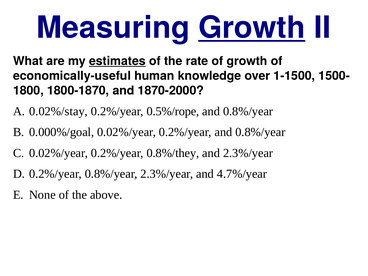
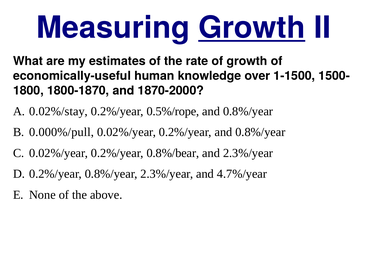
estimates underline: present -> none (117, 61)
0.000%/goal: 0.000%/goal -> 0.000%/pull (62, 132)
0.8%/they: 0.8%/they -> 0.8%/bear (173, 153)
